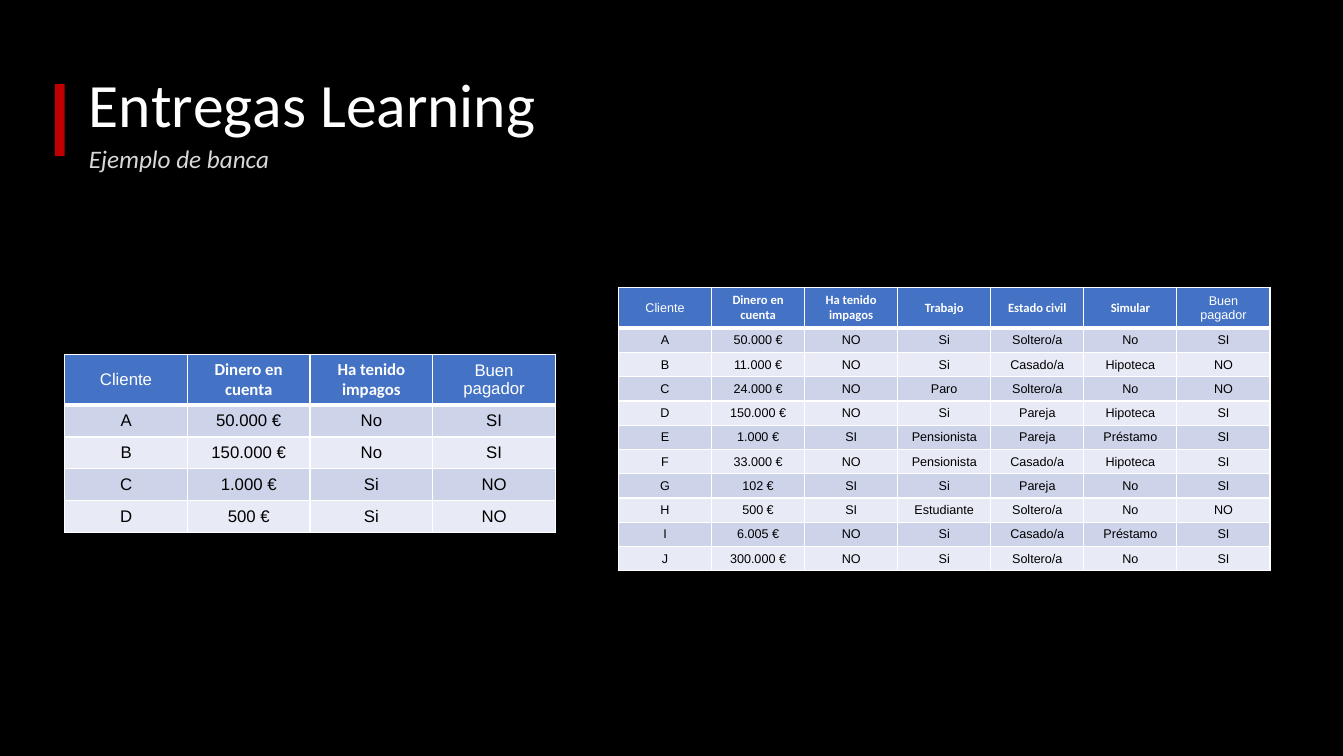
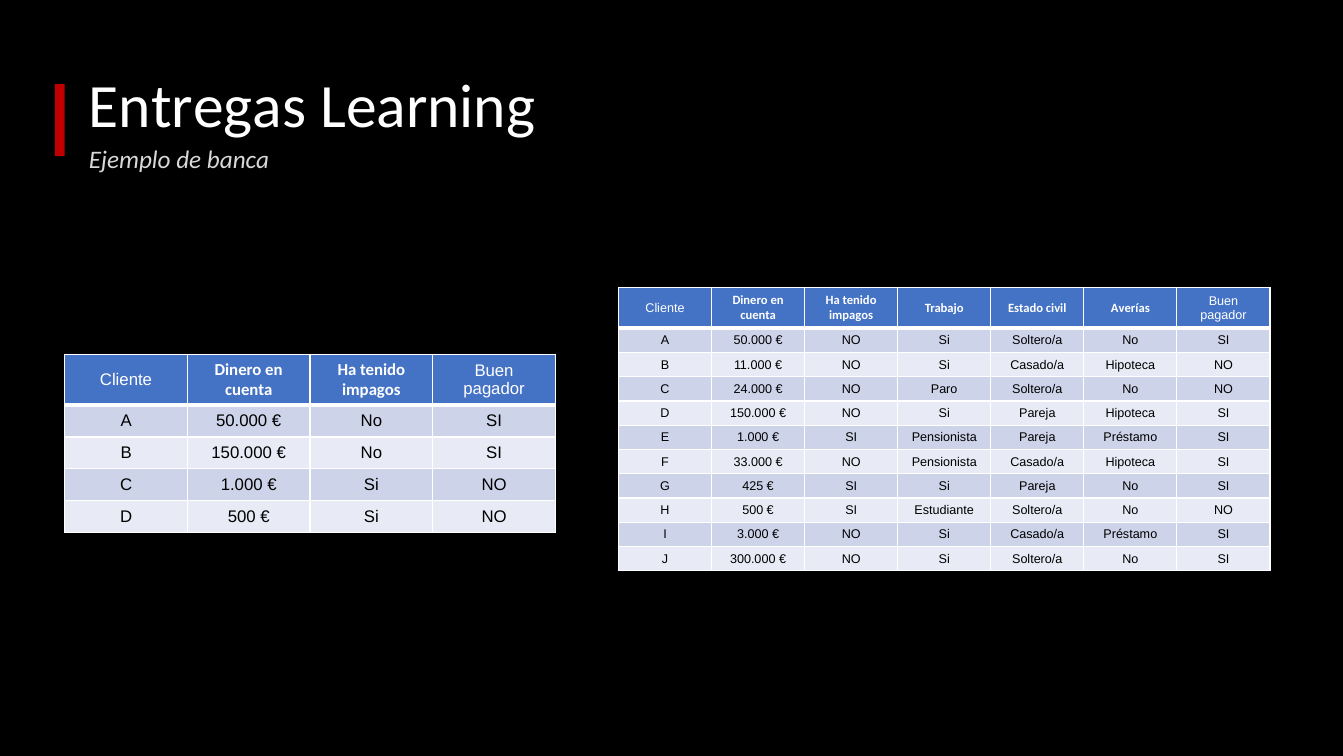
Simular: Simular -> Averías (1130, 308)
102: 102 -> 425 (753, 486)
6.005: 6.005 -> 3.000 (753, 534)
